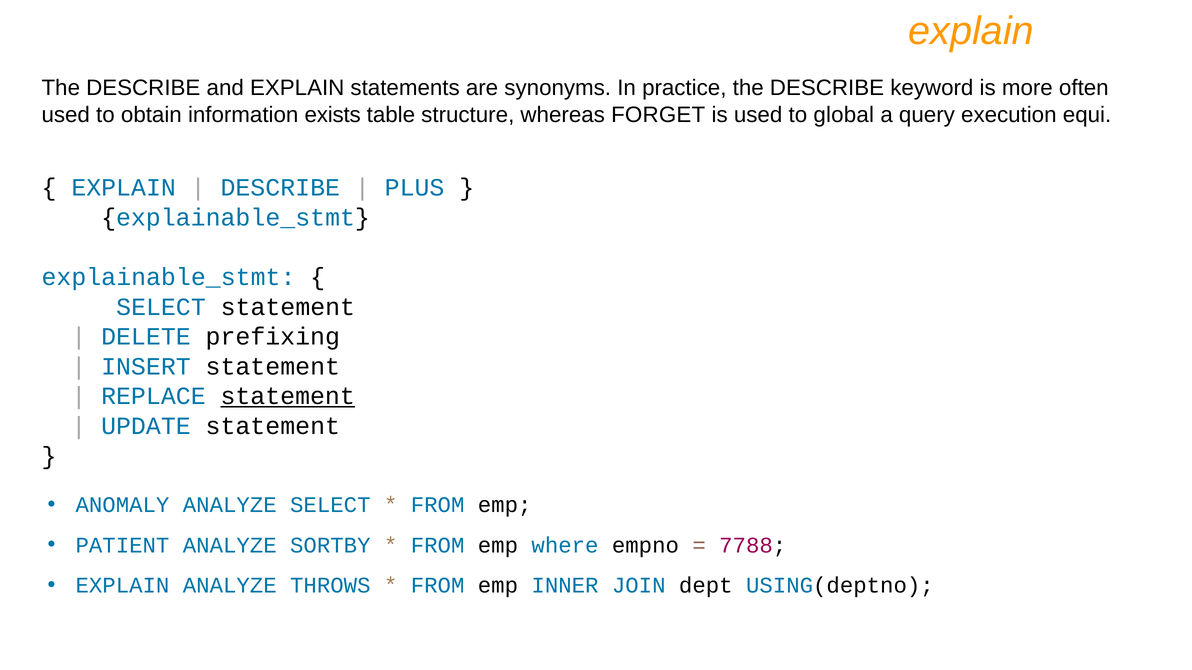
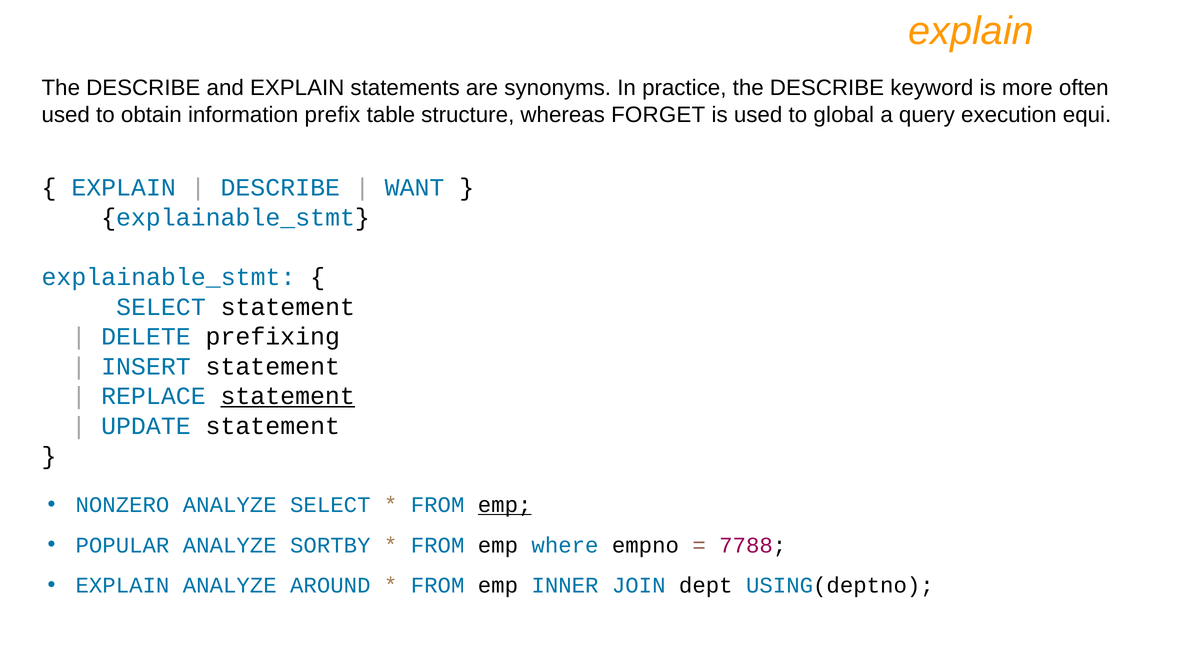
exists: exists -> prefix (332, 115)
PLUS: PLUS -> WANT (415, 188)
ANOMALY: ANOMALY -> NONZERO (122, 505)
emp underline: none -> present (505, 505)
PATIENT: PATIENT -> POPULAR (122, 546)
THROWS: THROWS -> AROUND (330, 586)
